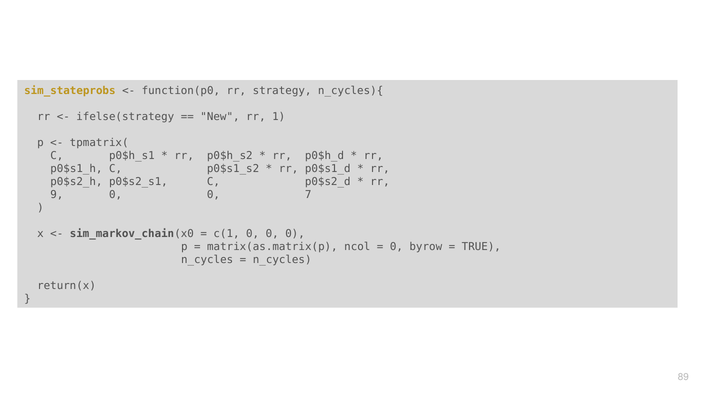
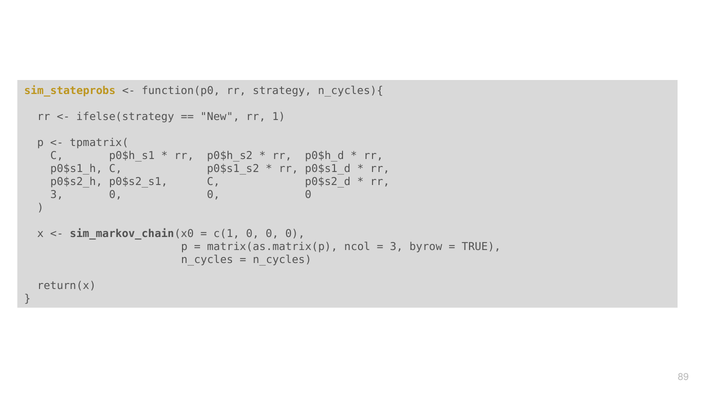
9: 9 -> 3 (57, 195)
7: 7 -> 0 (308, 195)
0: 0 -> 3 (396, 247)
